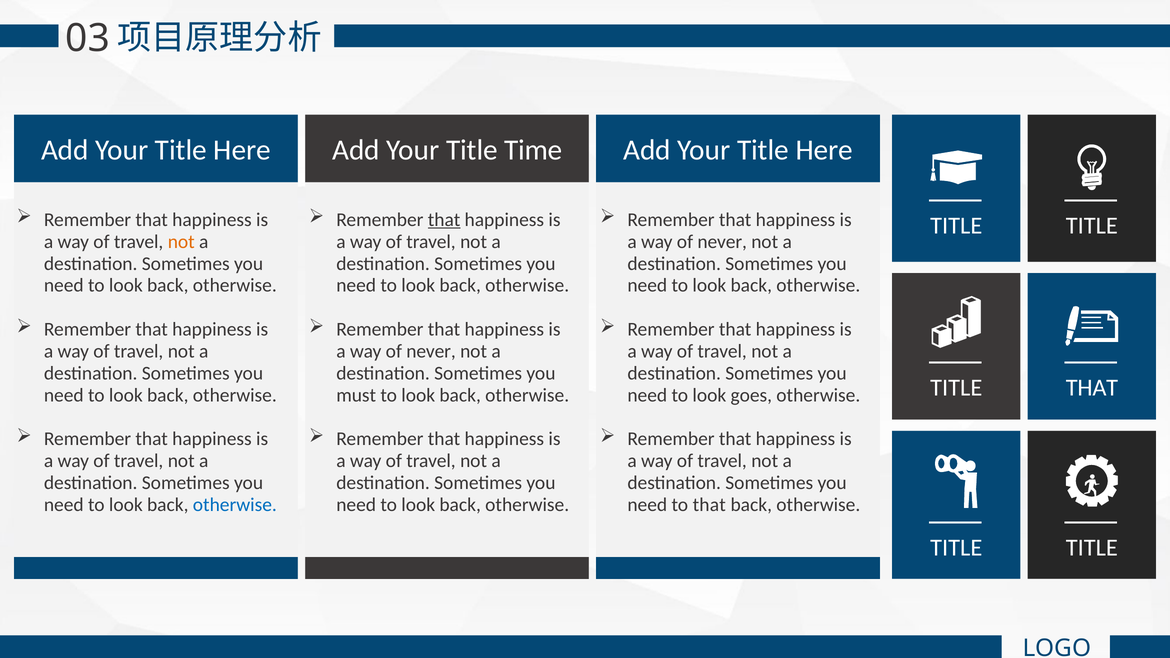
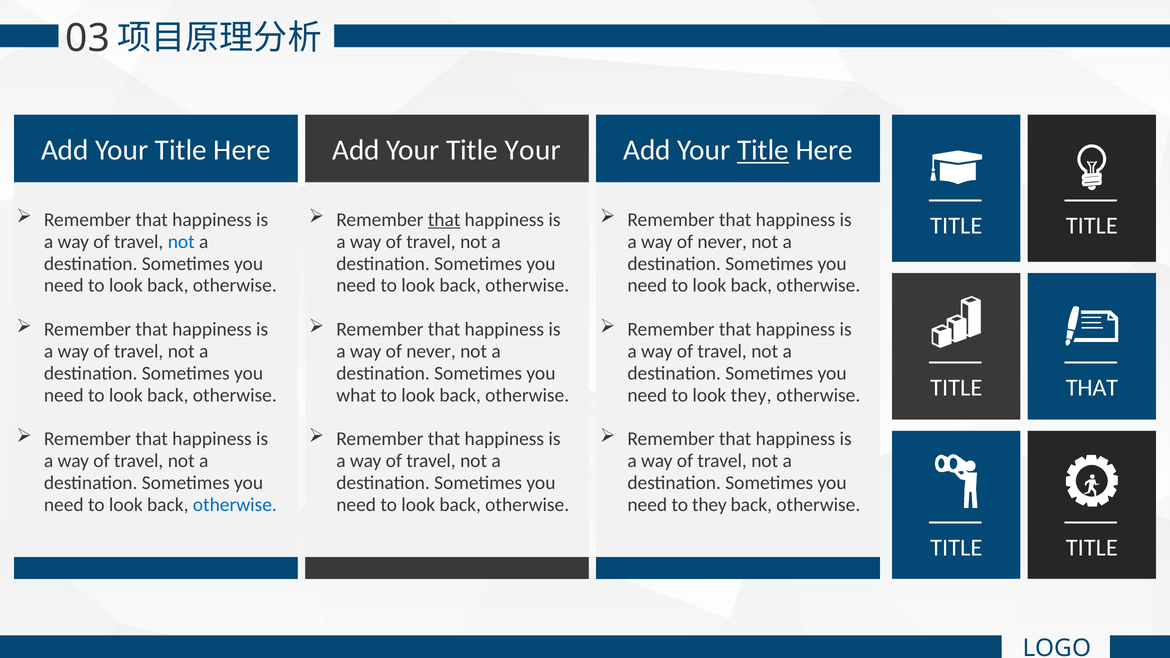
Title Time: Time -> Your (533, 150)
Title underline: none -> present (763, 150)
not colour: orange -> blue (181, 242)
must: must -> what (356, 395)
look goes: goes -> they (751, 395)
to that: that -> they (709, 505)
